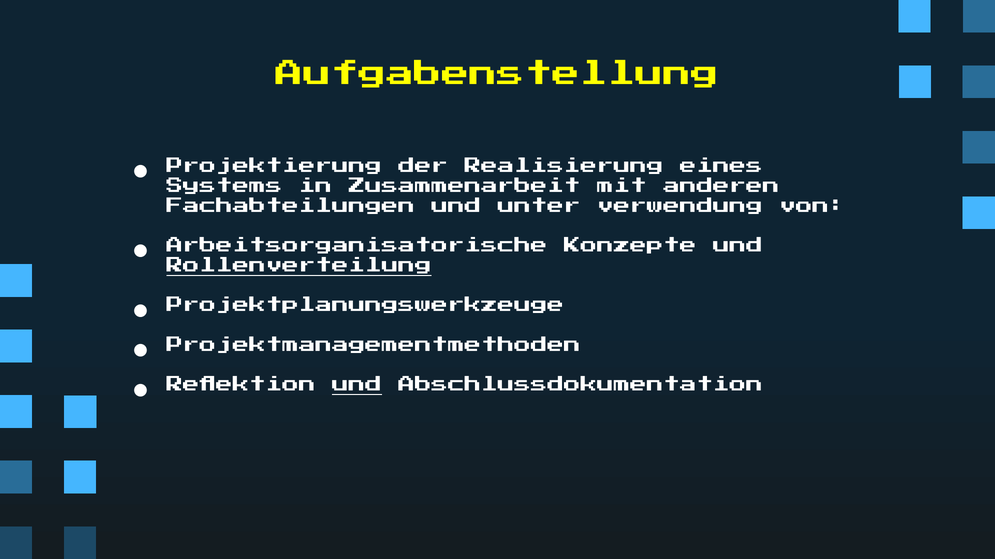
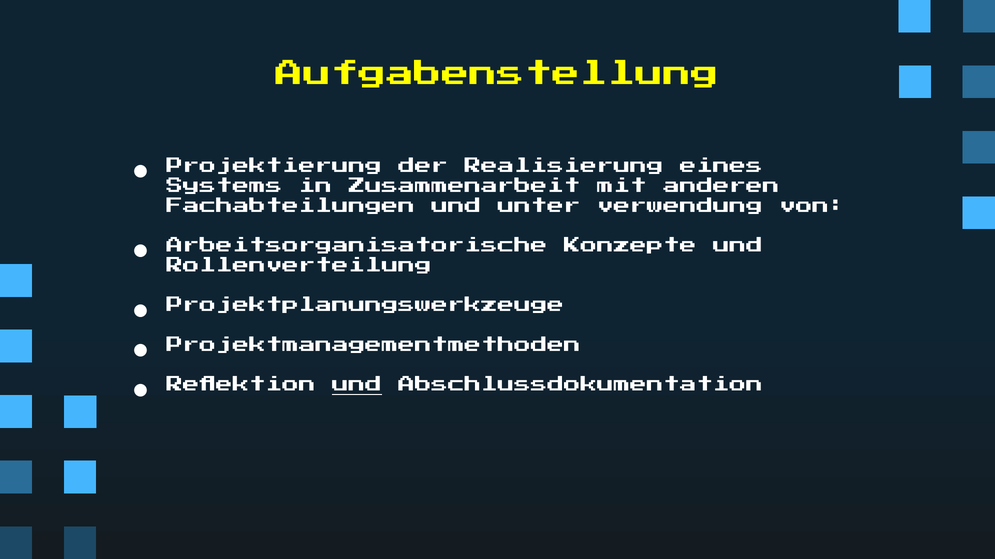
Rollenverteilung underline: present -> none (299, 269)
